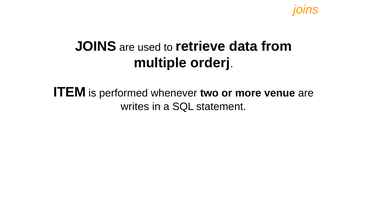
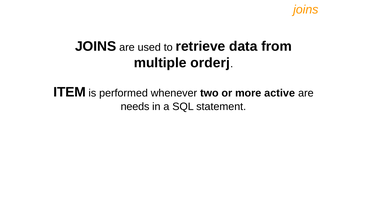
venue: venue -> active (280, 93)
writes: writes -> needs (135, 107)
